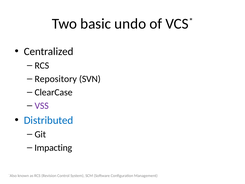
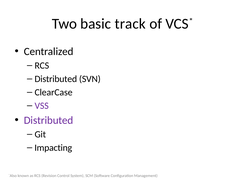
undo: undo -> track (130, 24)
Repository: Repository -> Distributed (56, 79)
Distributed colour: blue -> purple (49, 120)
